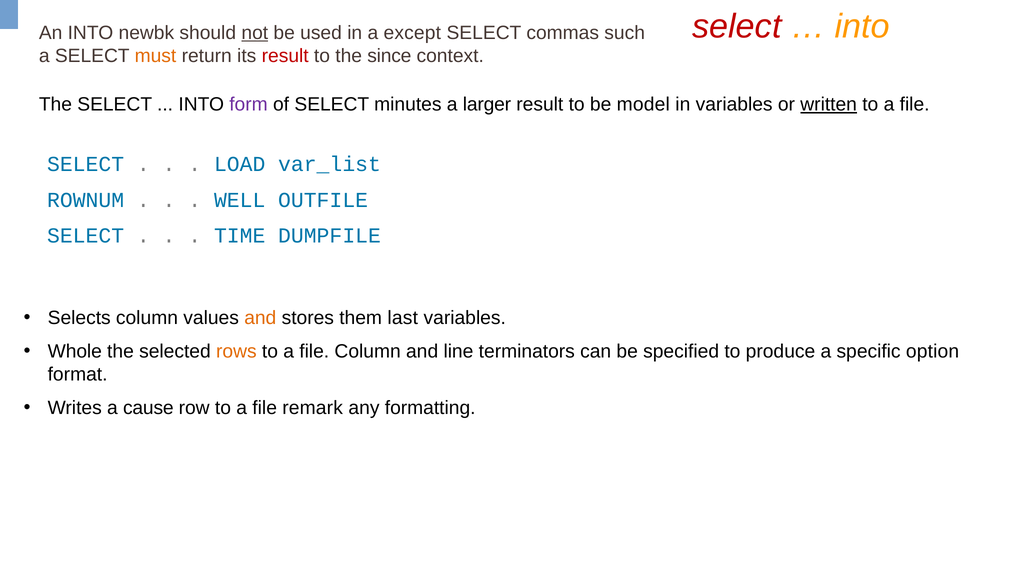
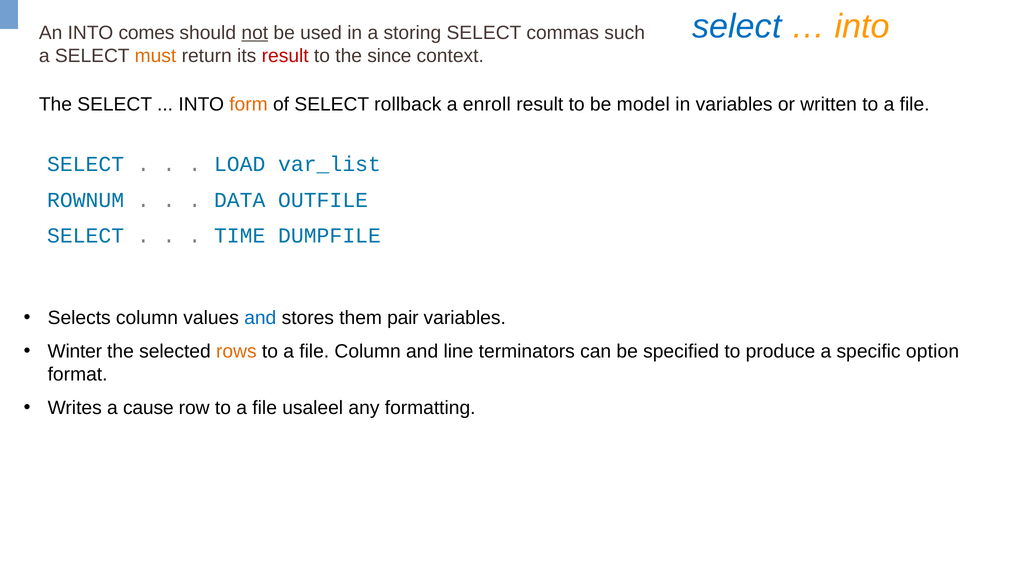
select colour: red -> blue (737, 27)
newbk: newbk -> comes (146, 33)
except: except -> storing (412, 33)
form colour: purple -> orange (249, 104)
minutes: minutes -> rollback (408, 104)
larger: larger -> enroll (487, 104)
written underline: present -> none (829, 104)
WELL: WELL -> DATA (240, 200)
and colour: orange -> blue (260, 318)
last: last -> pair (403, 318)
Whole: Whole -> Winter (75, 351)
remark: remark -> usaleel (313, 408)
